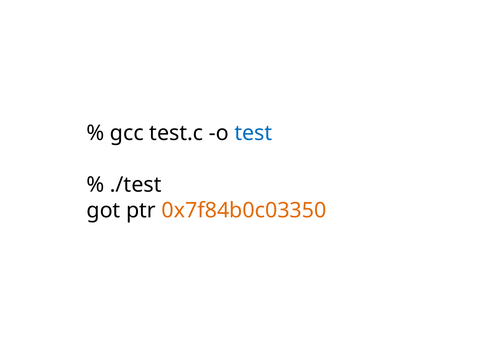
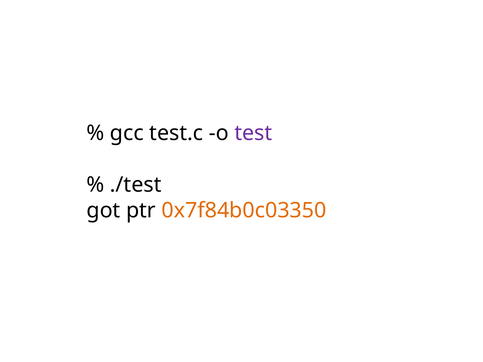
test colour: blue -> purple (253, 133)
